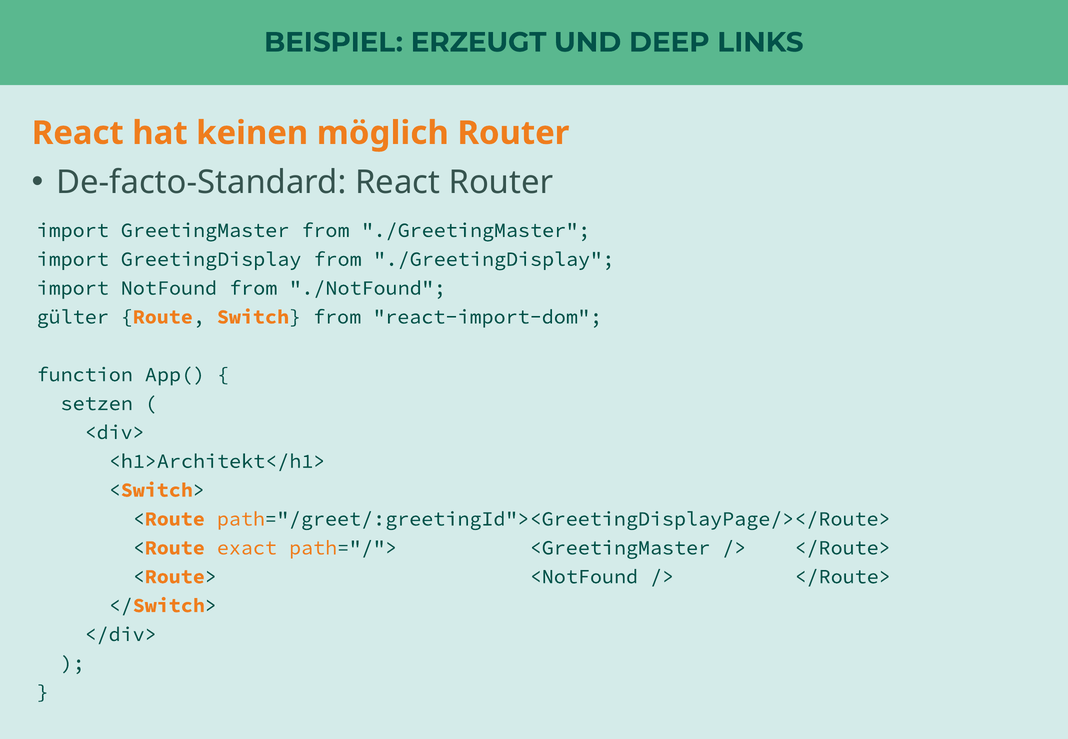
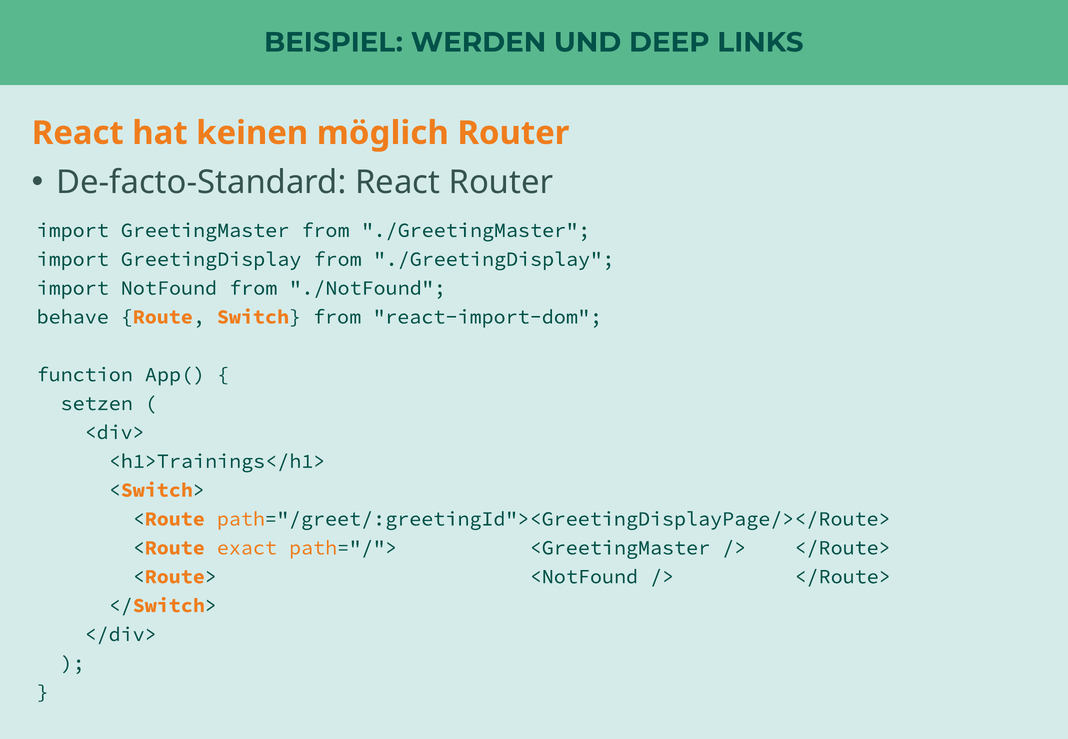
ERZEUGT: ERZEUGT -> WERDEN (478, 42)
gülter: gülter -> behave (73, 317)
<h1>Architekt</h1>: <h1>Architekt</h1> -> <h1>Trainings</h1> (217, 461)
